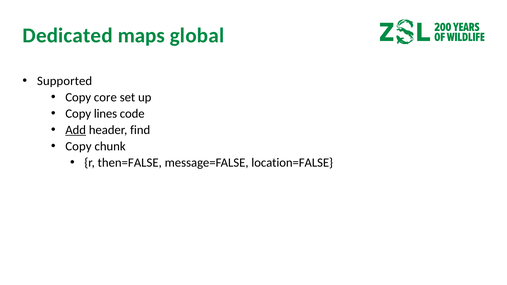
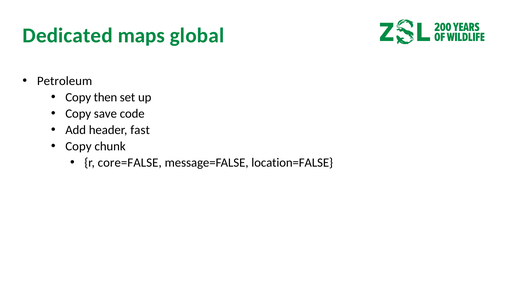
Supported: Supported -> Petroleum (65, 81)
core: core -> then (105, 97)
lines: lines -> save (105, 114)
Add underline: present -> none (76, 130)
find: find -> fast (140, 130)
then=FALSE: then=FALSE -> core=FALSE (130, 163)
